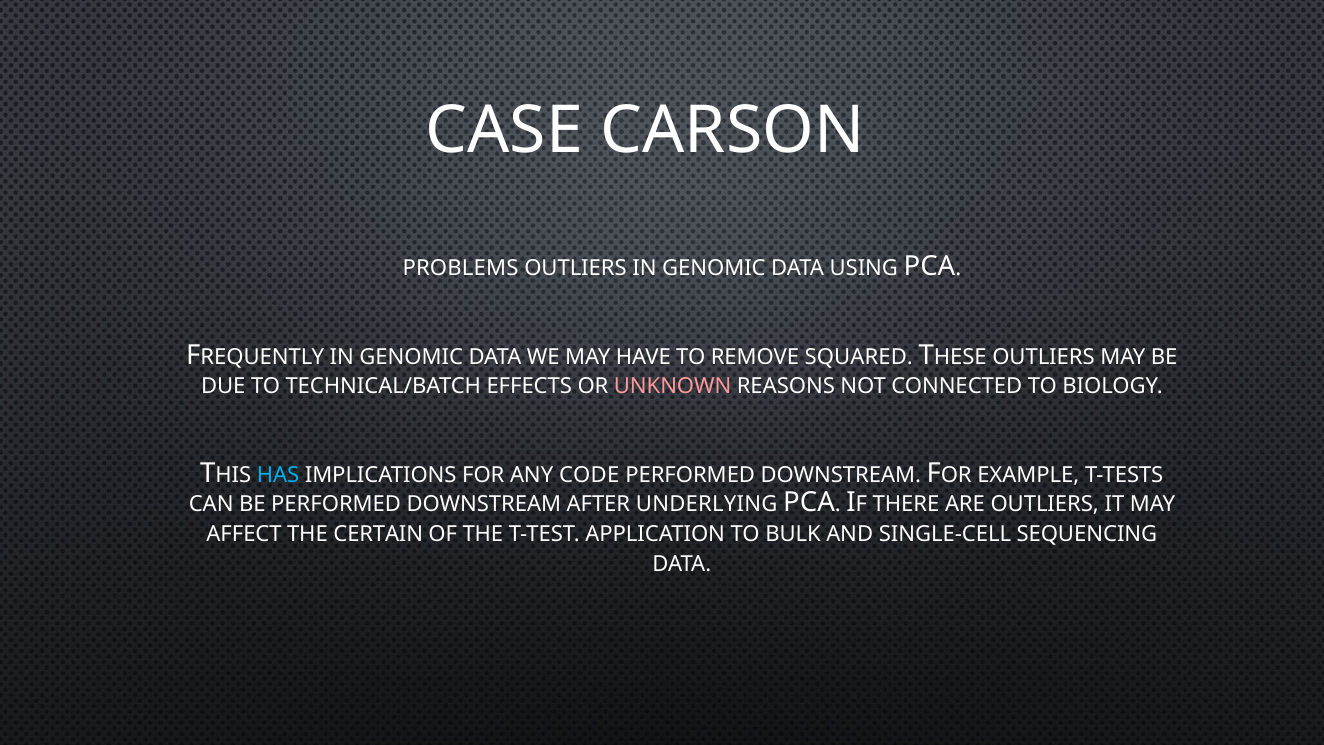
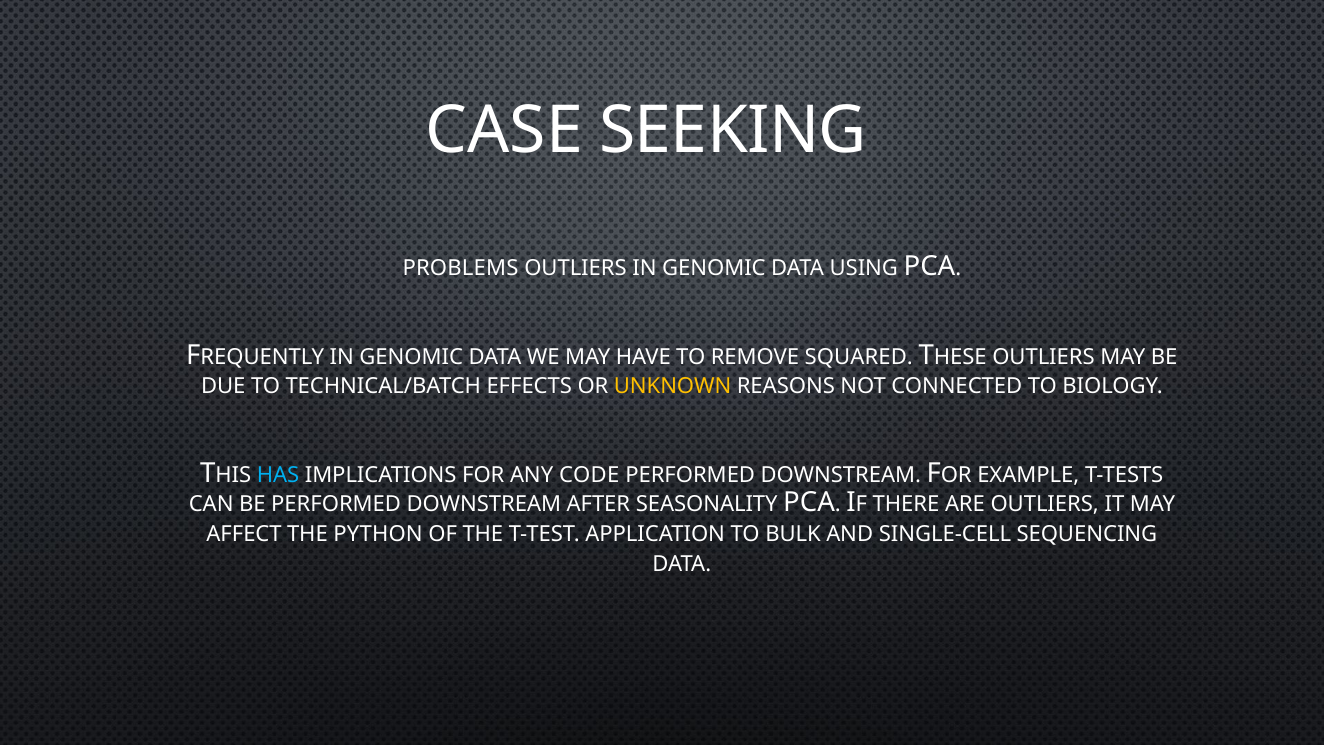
CARSON: CARSON -> SEEKING (733, 131)
UNKNOWN colour: pink -> yellow (673, 387)
UNDERLYING: UNDERLYING -> SEASONALITY (707, 505)
CERTAIN: CERTAIN -> PYTHON (378, 534)
